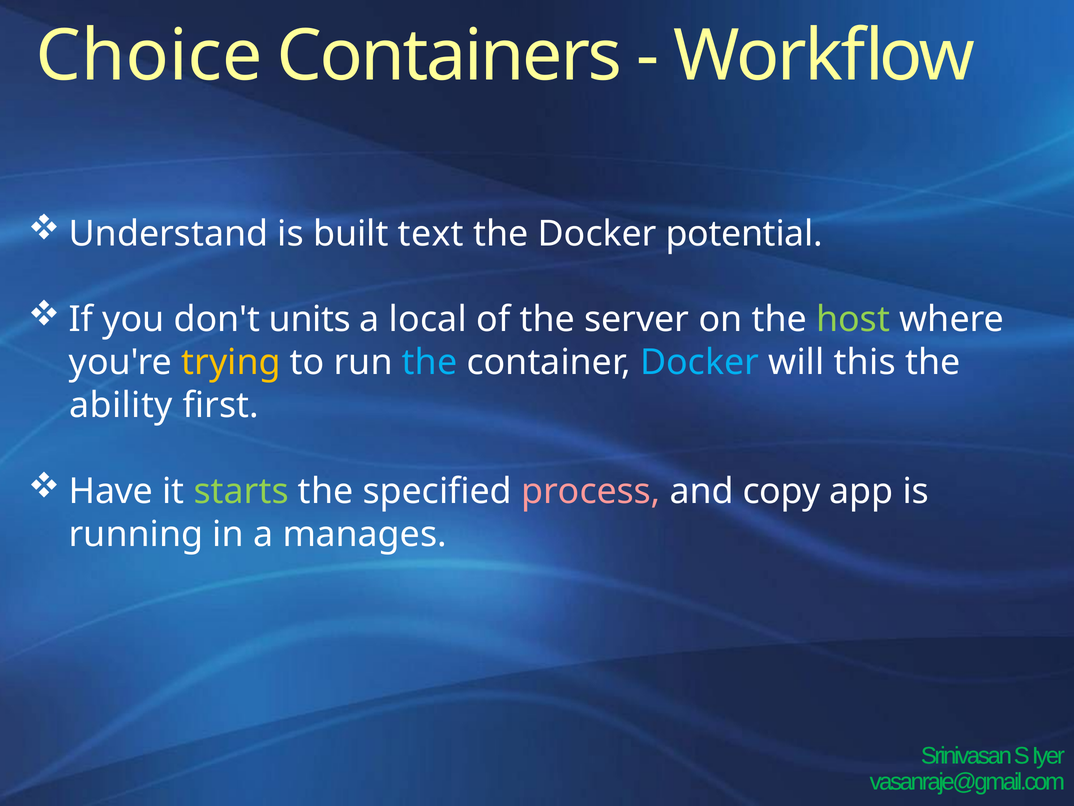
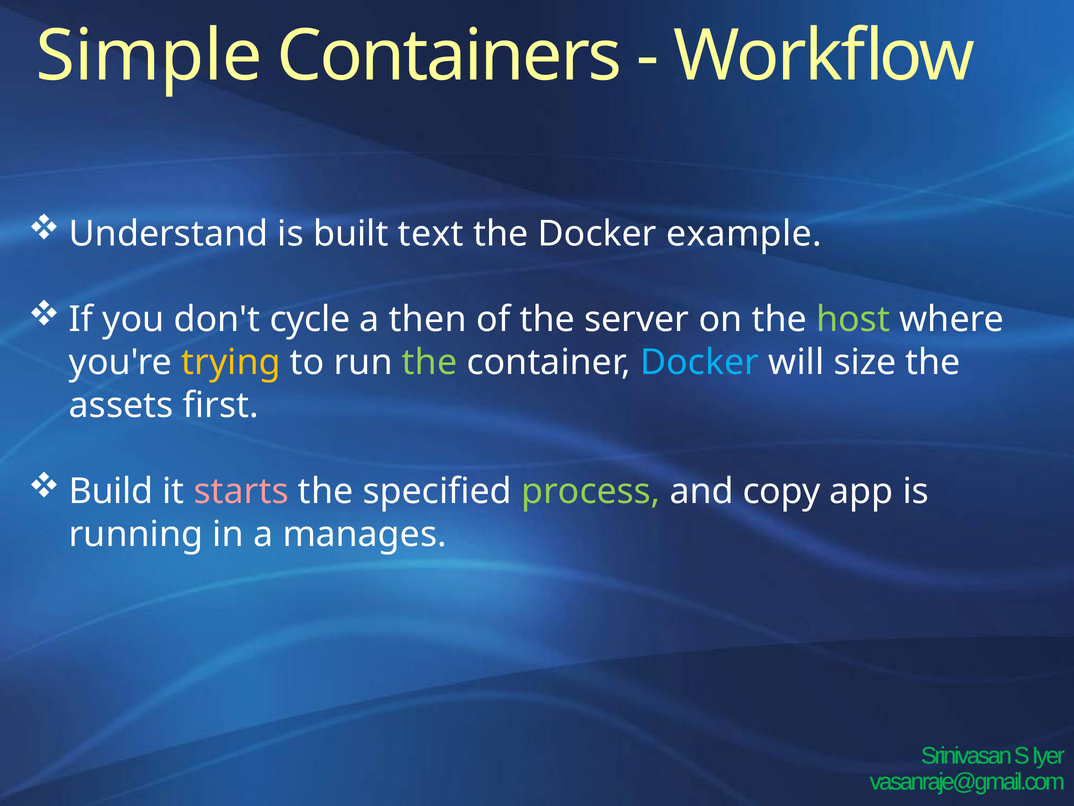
Choice: Choice -> Simple (149, 56)
potential: potential -> example (744, 234)
units: units -> cycle (310, 319)
local: local -> then (428, 319)
the colour: light blue -> light green (430, 362)
this: this -> size (865, 362)
ability: ability -> assets (121, 405)
Have: Have -> Build (111, 491)
starts colour: light green -> pink (241, 491)
process colour: pink -> light green (591, 491)
